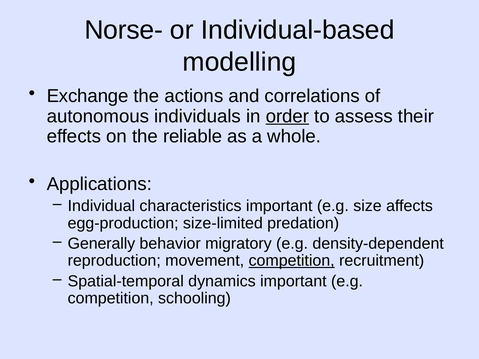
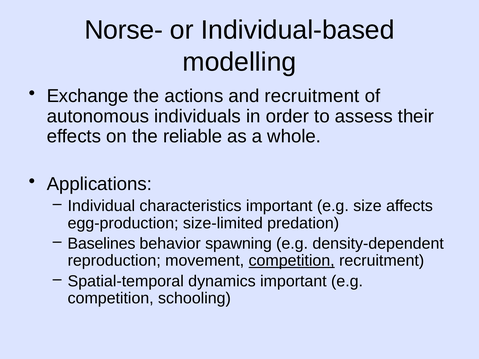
and correlations: correlations -> recruitment (312, 96)
order underline: present -> none (287, 116)
Generally: Generally -> Baselines (101, 244)
migratory: migratory -> spawning (239, 244)
